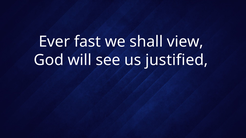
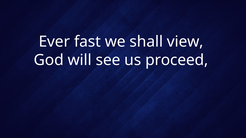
justified: justified -> proceed (177, 60)
